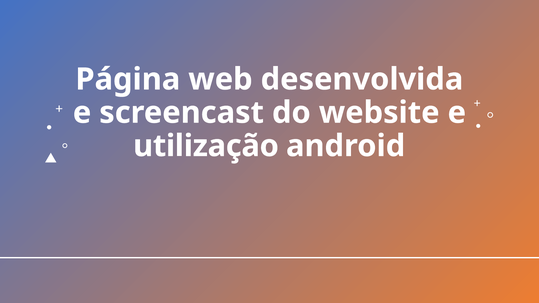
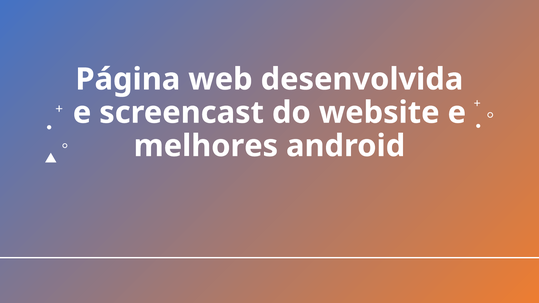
utilização: utilização -> melhores (206, 146)
